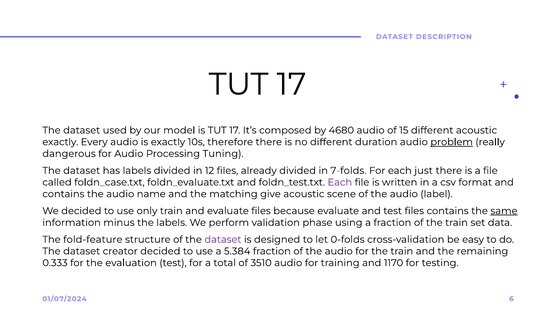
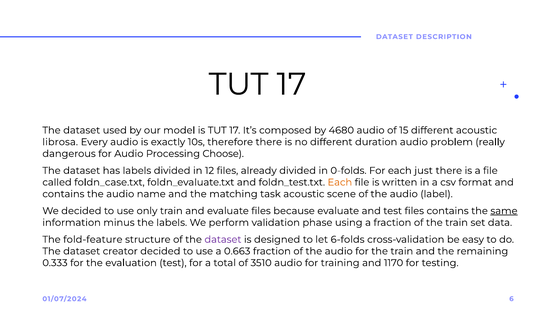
exactly: exactly -> librosa (60, 142)
problem underline: present -> none (452, 142)
Tuning: Tuning -> Choose (223, 154)
7-folds: 7-folds -> 0-folds (348, 170)
Each colour: purple -> orange (340, 182)
give: give -> task (270, 194)
0-folds: 0-folds -> 6-folds (348, 239)
5.384: 5.384 -> 0.663 (237, 251)
